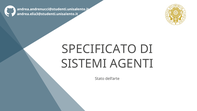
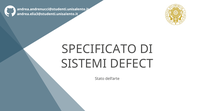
AGENTI: AGENTI -> DEFECT (132, 64)
